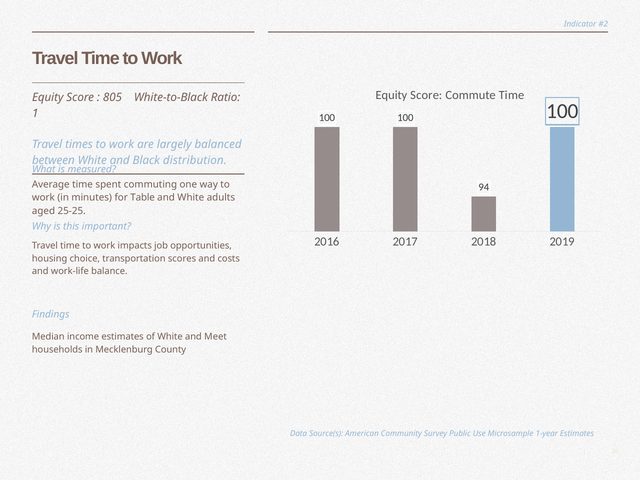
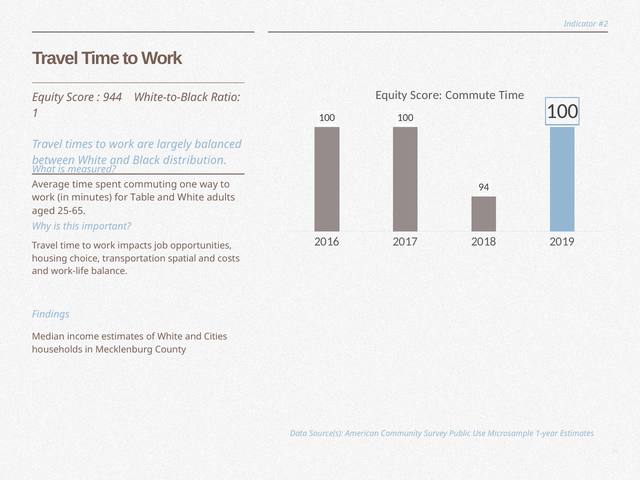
805: 805 -> 944 (112, 98)
25-25: 25-25 -> 25-65 (72, 211)
scores: scores -> spatial (182, 259)
Meet: Meet -> Cities (216, 337)
